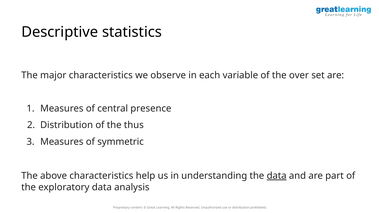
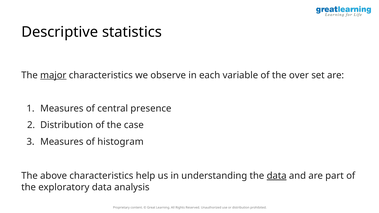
major underline: none -> present (53, 75)
thus: thus -> case (134, 125)
symmetric: symmetric -> histogram (121, 142)
